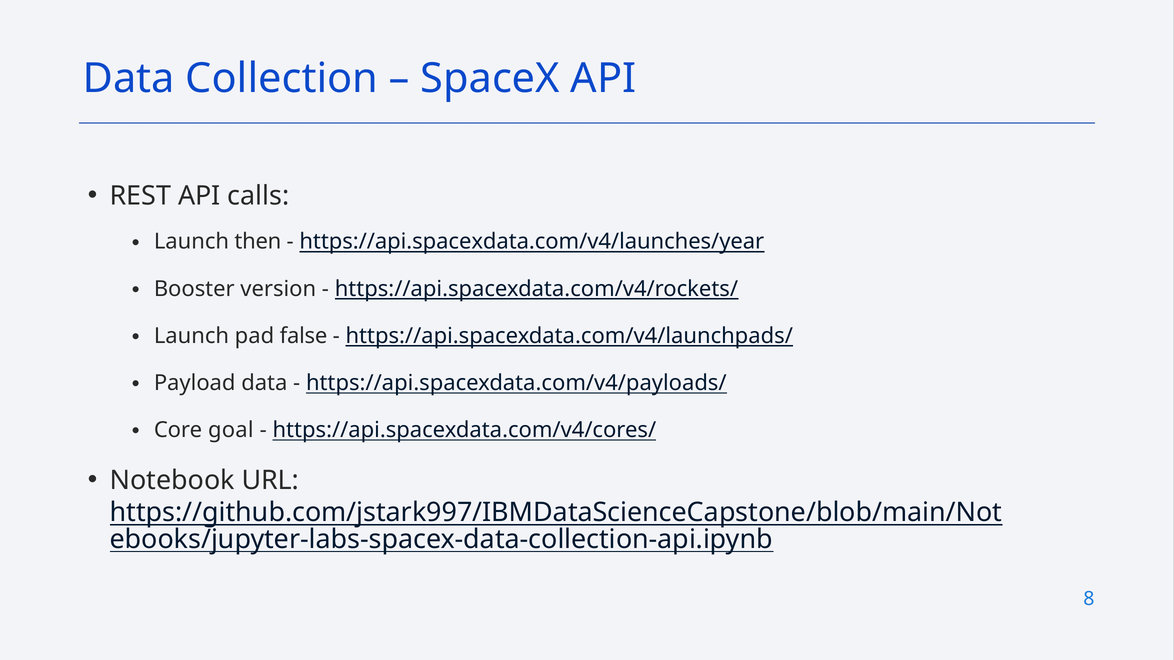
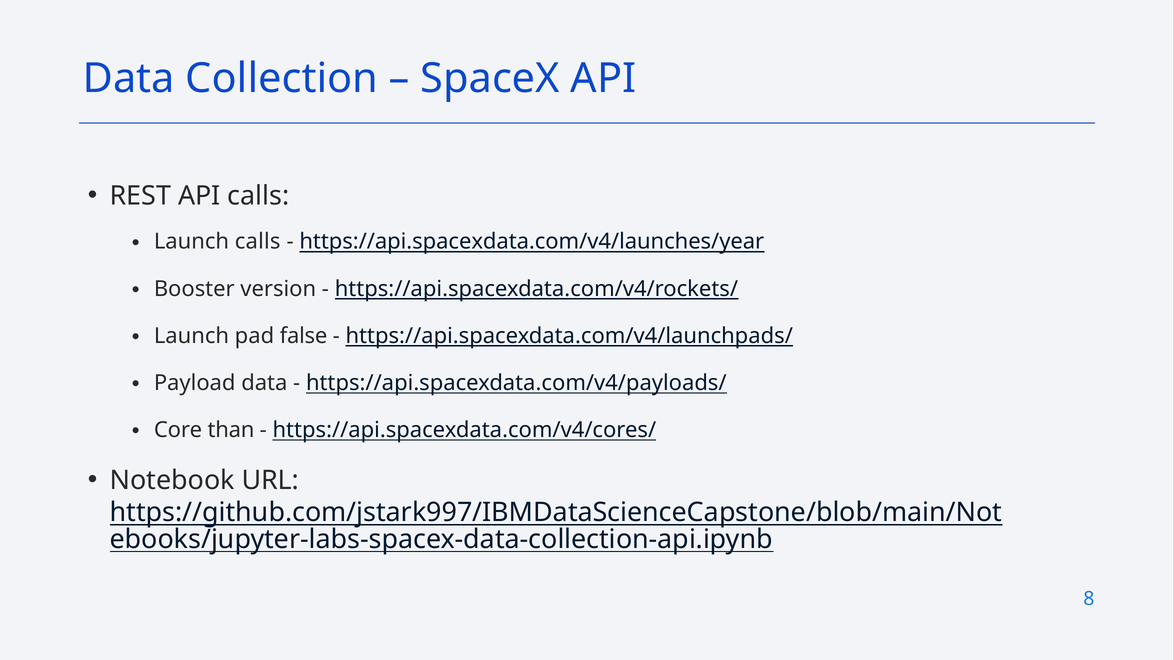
Launch then: then -> calls (258, 242)
goal: goal -> than (231, 430)
